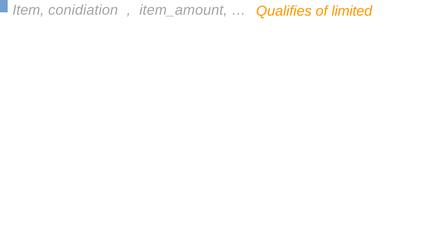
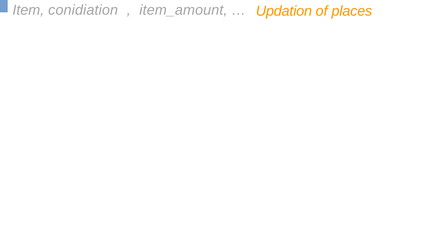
Qualifies: Qualifies -> Updation (284, 11)
limited: limited -> places (352, 11)
